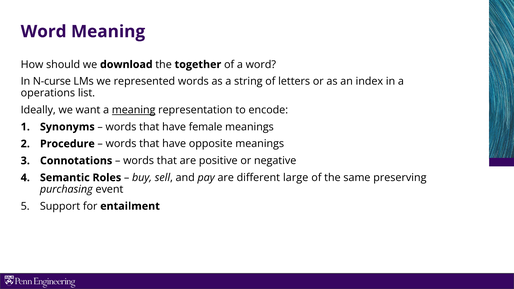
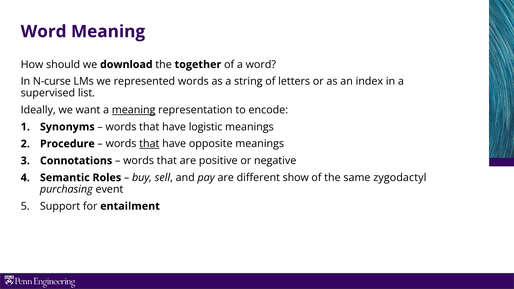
operations: operations -> supervised (48, 93)
female: female -> logistic (206, 127)
that underline: none -> present (149, 144)
large: large -> show (296, 178)
preserving: preserving -> zygodactyl (400, 178)
